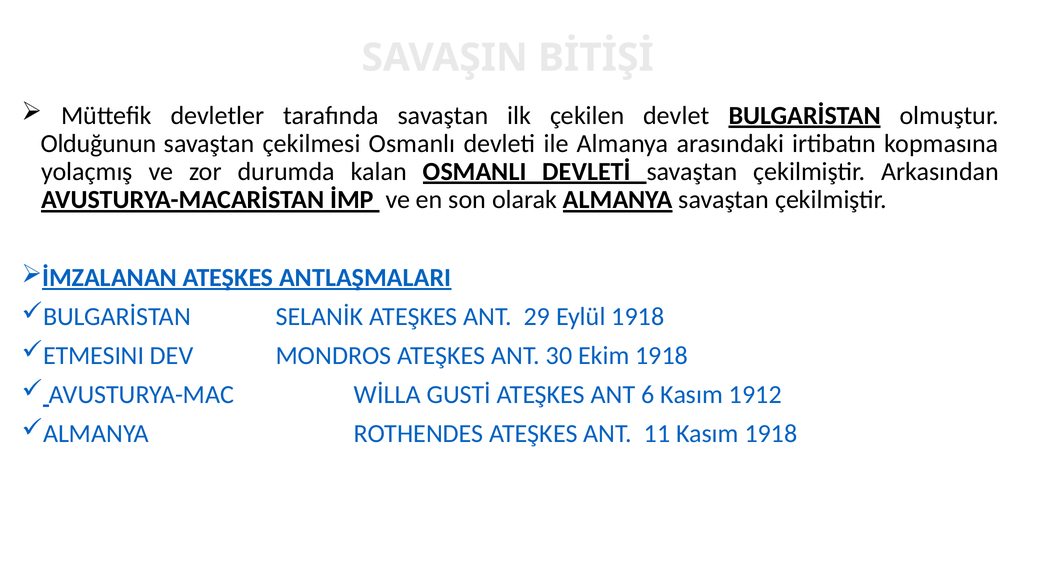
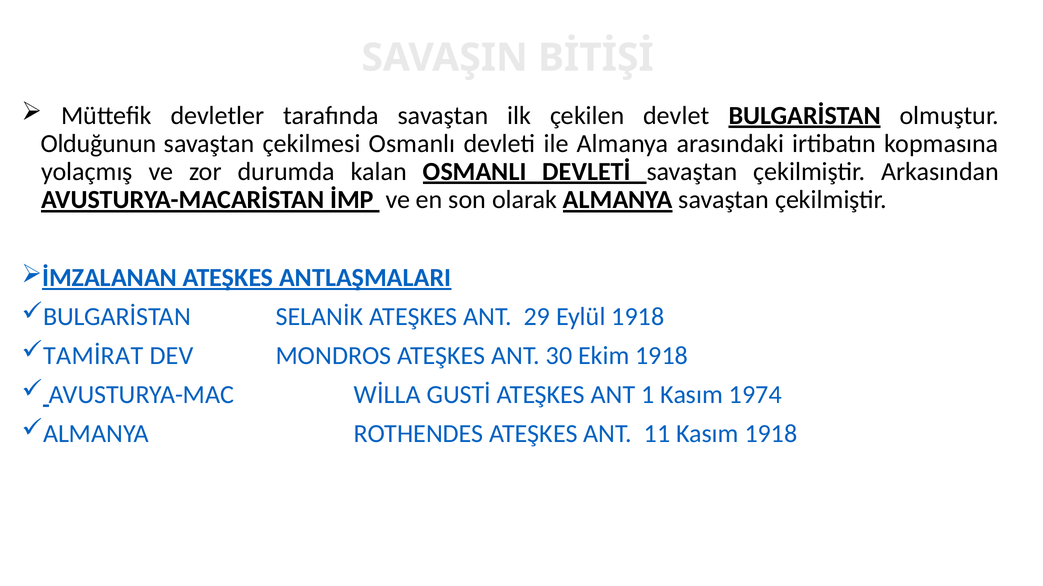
ETMESINI: ETMESINI -> TAMİRAT (93, 356)
6: 6 -> 1 (648, 395)
1912: 1912 -> 1974 (755, 395)
